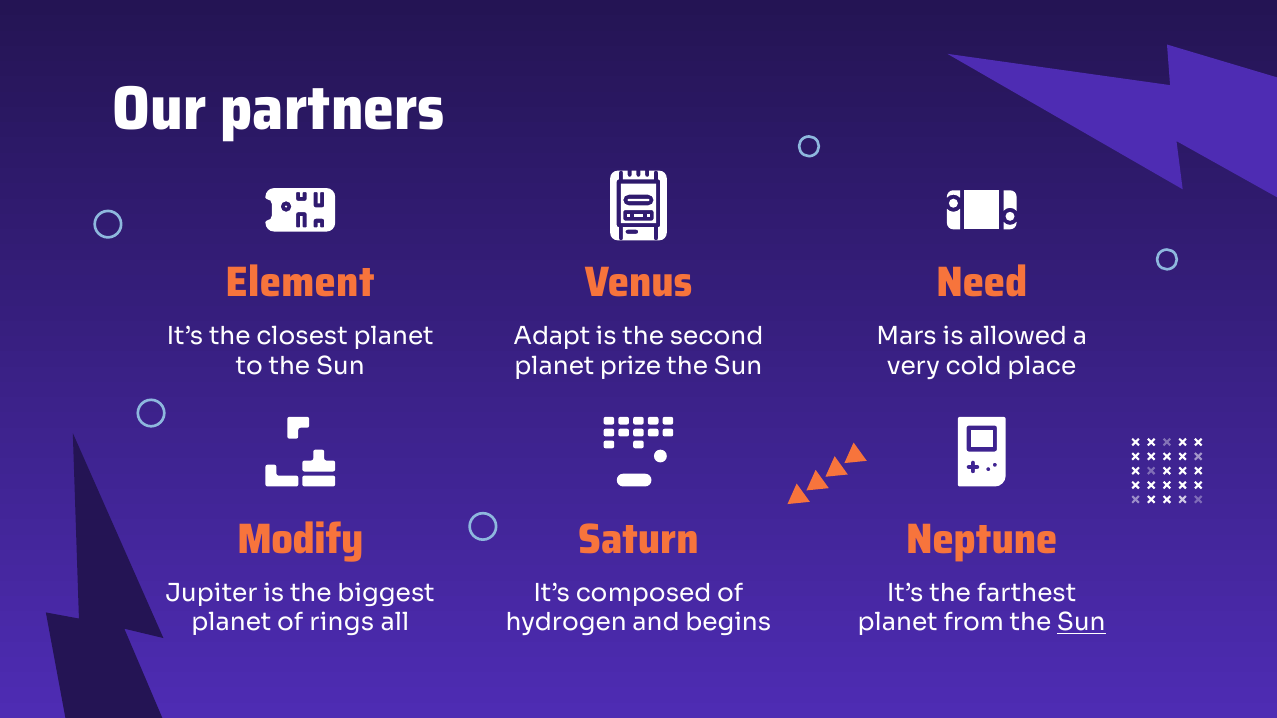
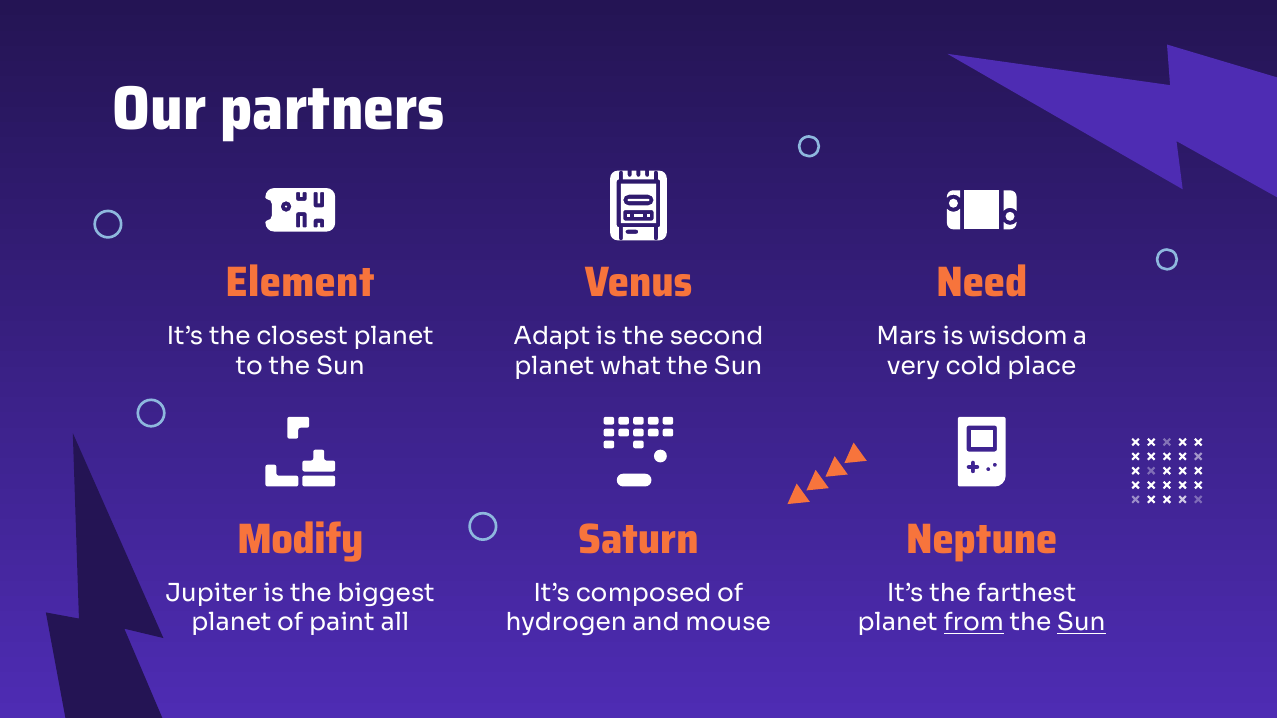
allowed: allowed -> wisdom (1018, 337)
prize: prize -> what (631, 366)
rings: rings -> paint (342, 623)
begins: begins -> mouse (728, 623)
from underline: none -> present (974, 623)
